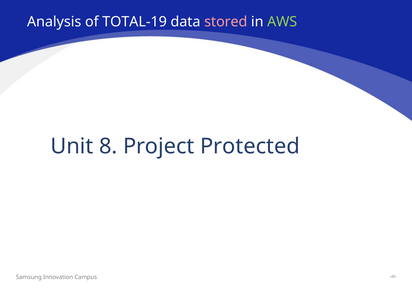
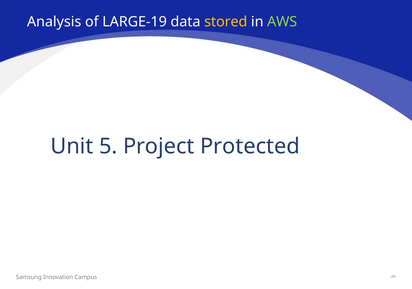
TOTAL-19: TOTAL-19 -> LARGE-19 (135, 22)
stored colour: pink -> yellow (226, 22)
8: 8 -> 5 (108, 147)
